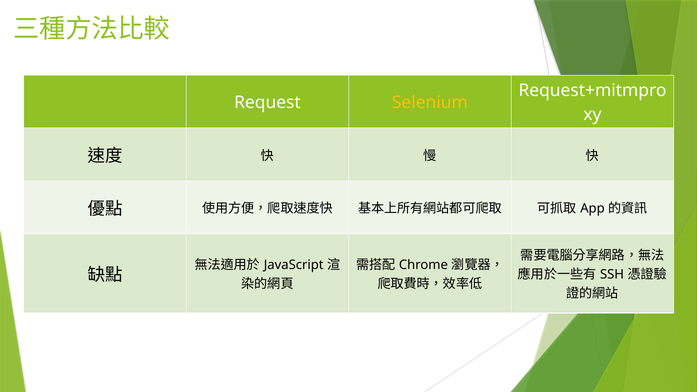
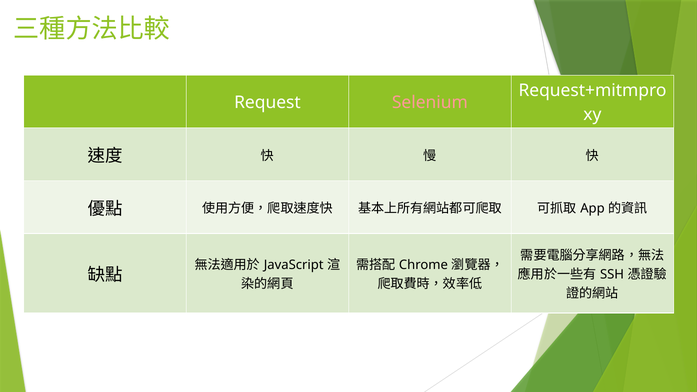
Selenium colour: yellow -> pink (430, 103)
